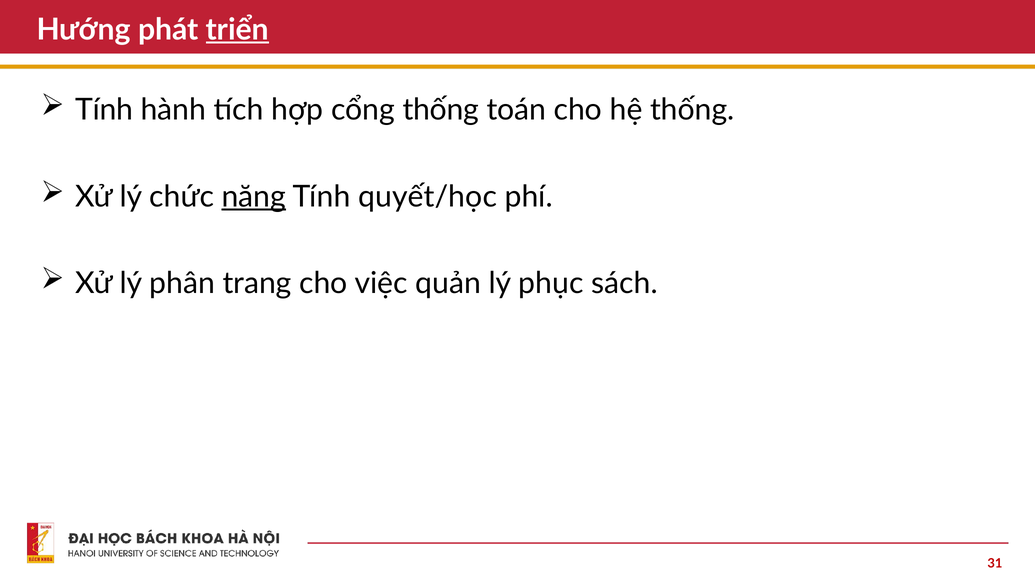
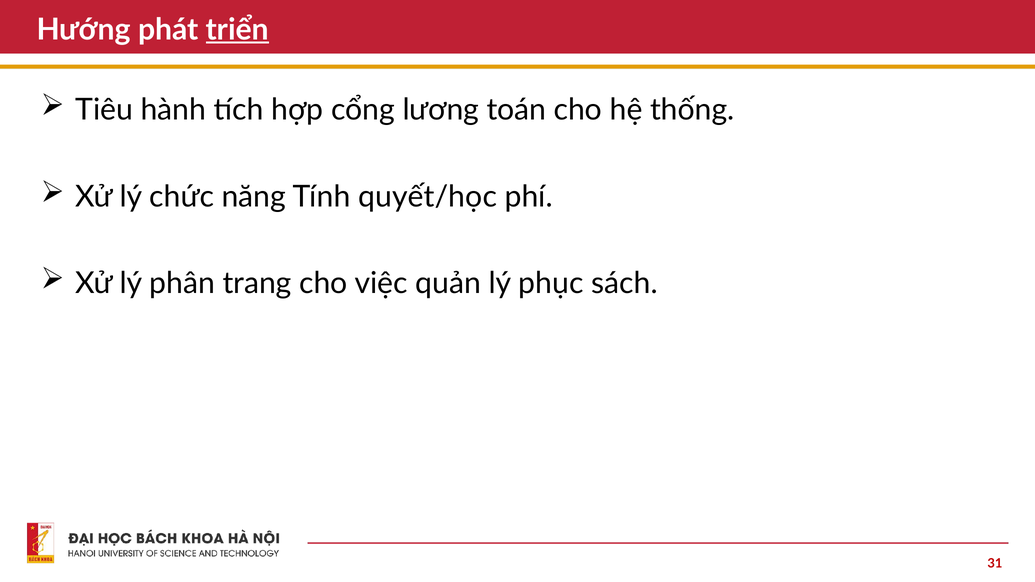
Tính: Tính -> Tiêu (104, 110)
cổng thống: thống -> lương (441, 110)
năng underline: present -> none (254, 197)
